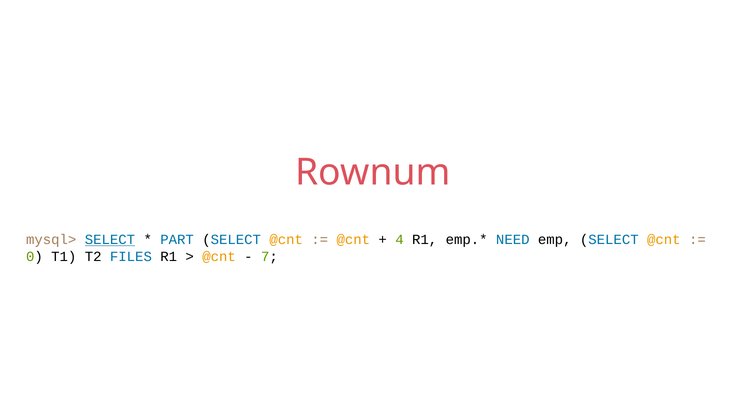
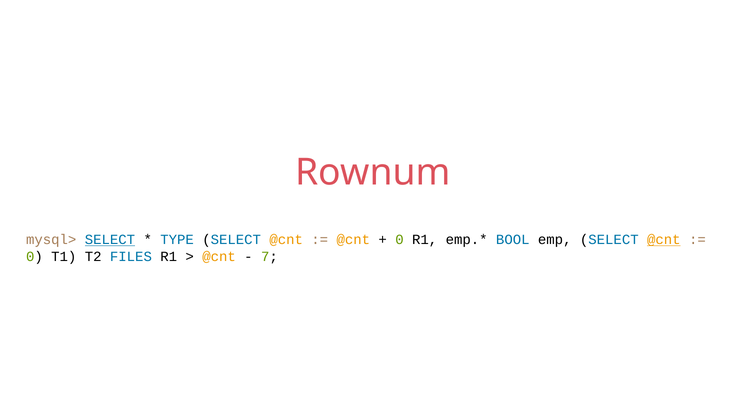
PART: PART -> TYPE (177, 240)
4: 4 -> 0 (399, 240)
NEED: NEED -> BOOL (513, 240)
@cnt underline: none -> present (664, 240)
